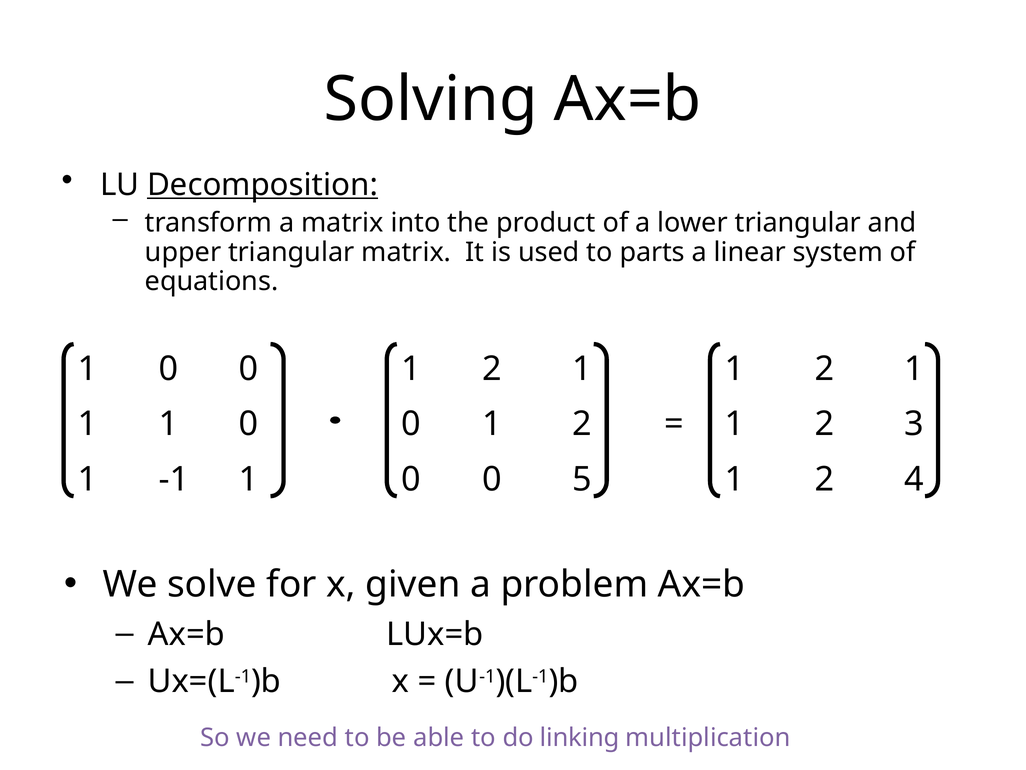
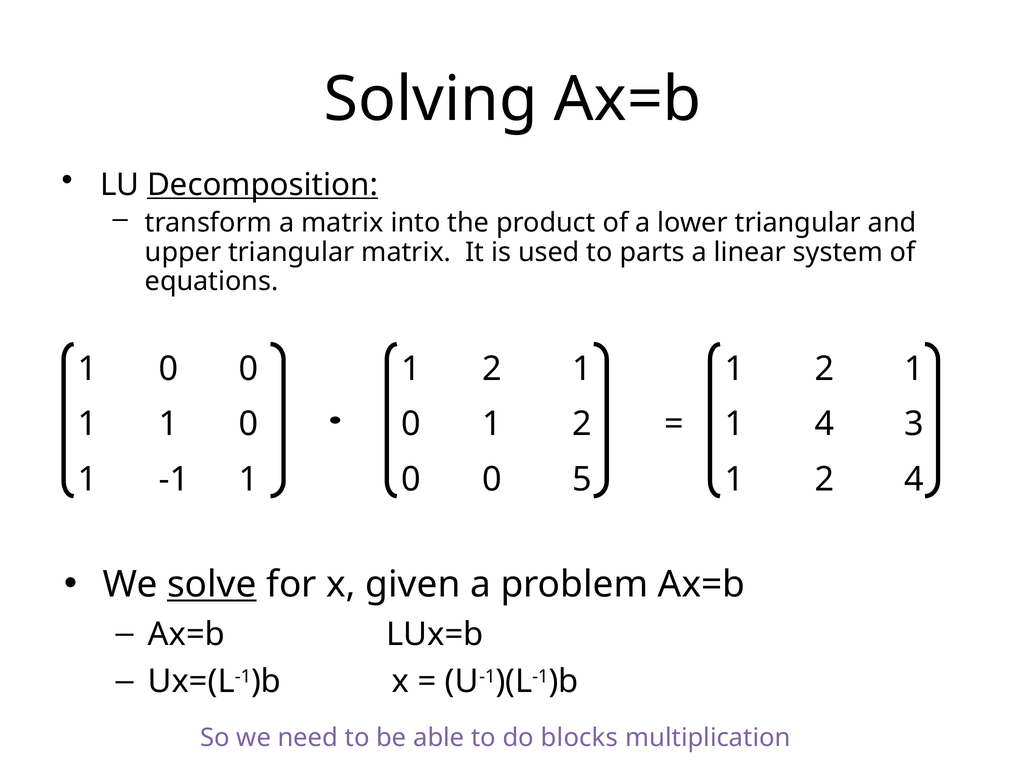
2: 2 -> 4 (824, 424)
solve underline: none -> present (212, 584)
linking: linking -> blocks (579, 737)
